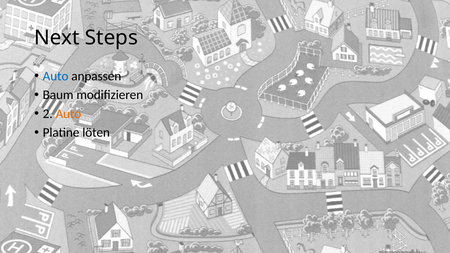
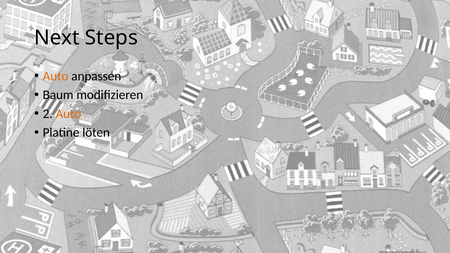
Auto colour: blue -> orange (56, 76)
